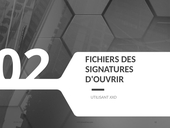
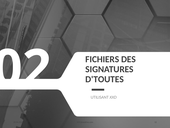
D'OUVRIR: D'OUVRIR -> D'TOUTES (105, 79)
